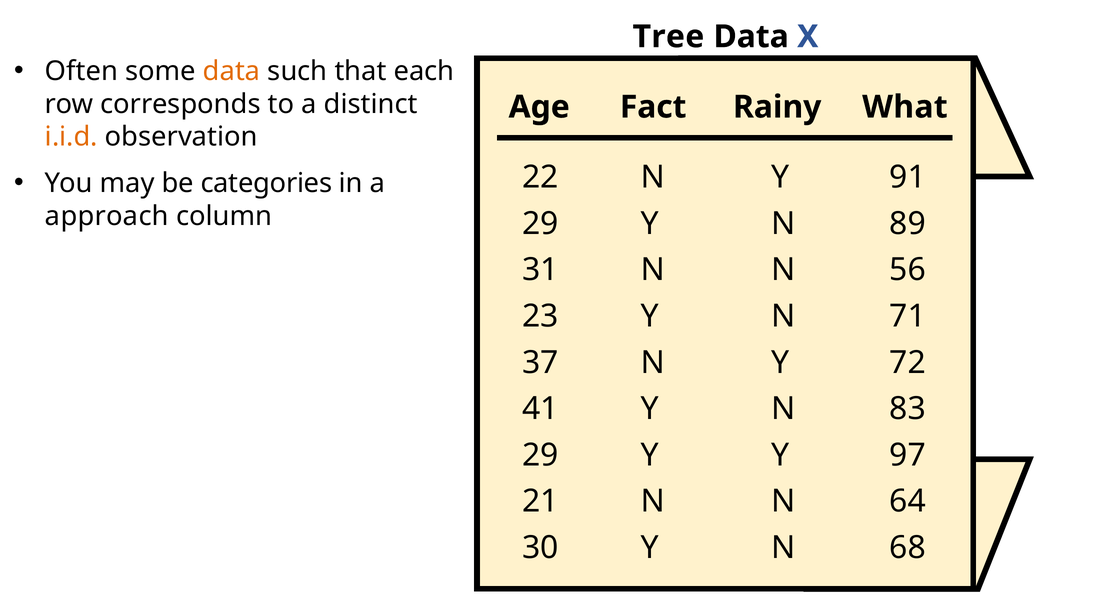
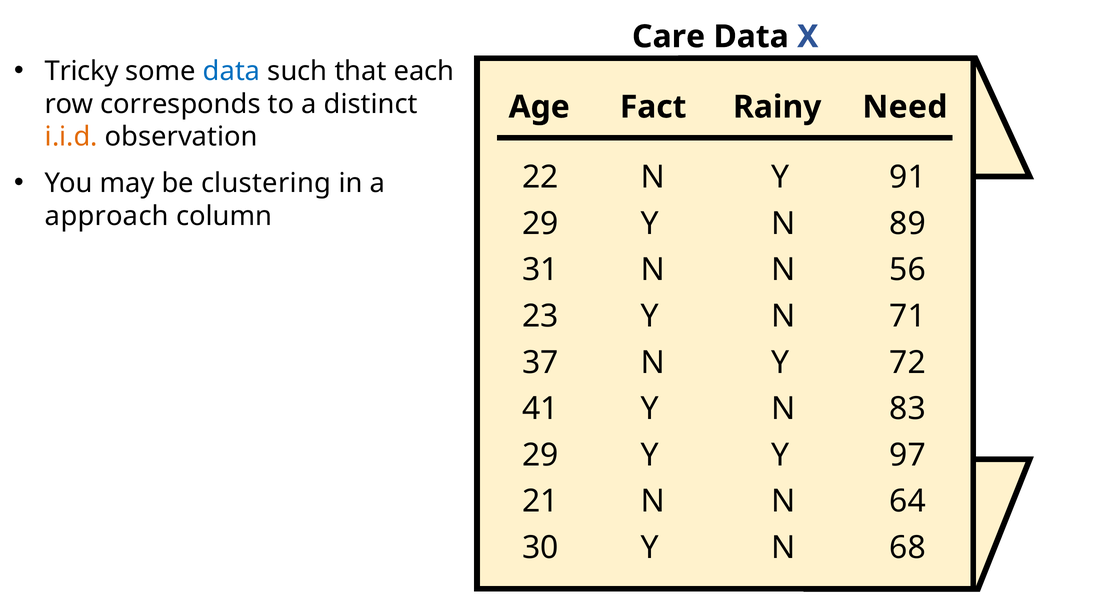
Tree: Tree -> Care (669, 37)
Often: Often -> Tricky (82, 71)
data colour: orange -> blue (232, 71)
What: What -> Need (905, 107)
categories: categories -> clustering (266, 183)
